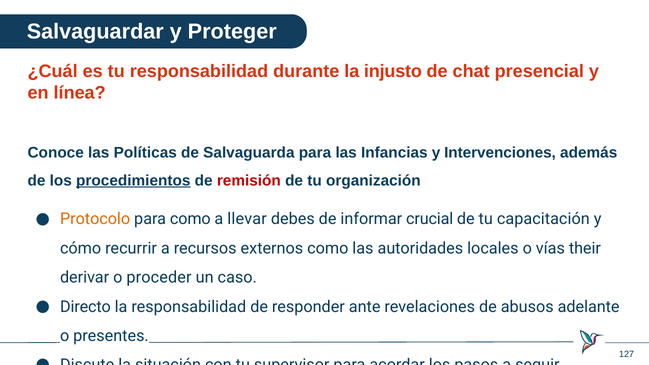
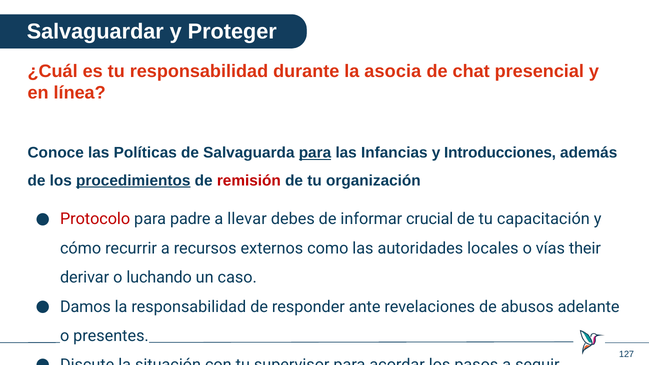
injusto: injusto -> asocia (393, 71)
para underline: none -> present (315, 153)
Intervenciones: Intervenciones -> Introducciones (500, 153)
Protocolo colour: orange -> red (95, 219)
para como: como -> padre (190, 219)
proceder: proceder -> luchando (159, 278)
Directo: Directo -> Damos (85, 307)
